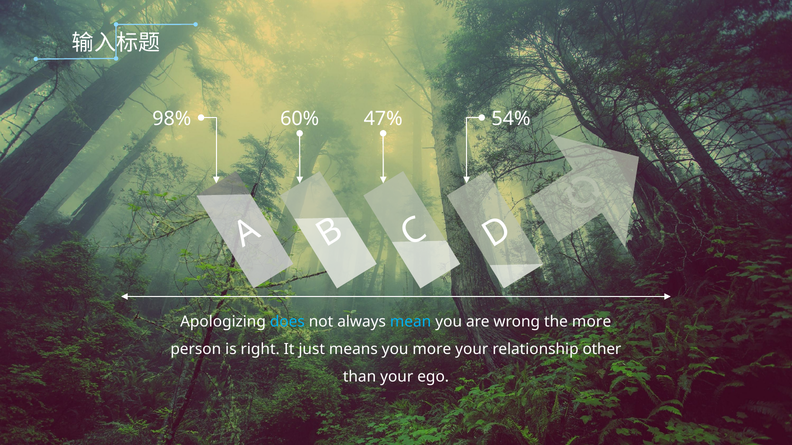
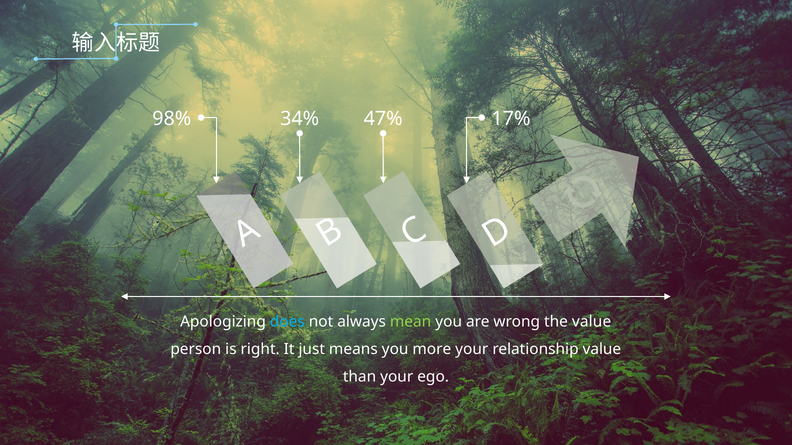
60%: 60% -> 34% (300, 119)
54%: 54% -> 17% (511, 119)
mean colour: light blue -> light green (411, 322)
the more: more -> value (592, 322)
relationship other: other -> value (602, 350)
